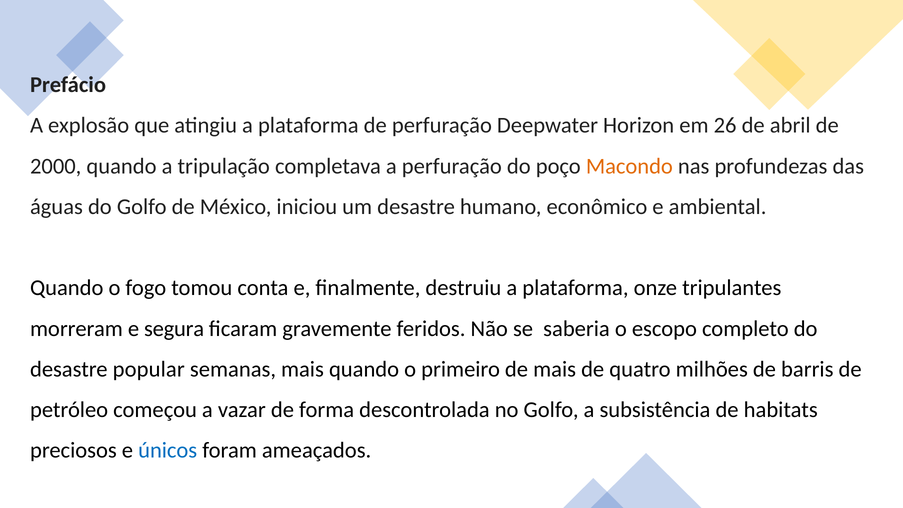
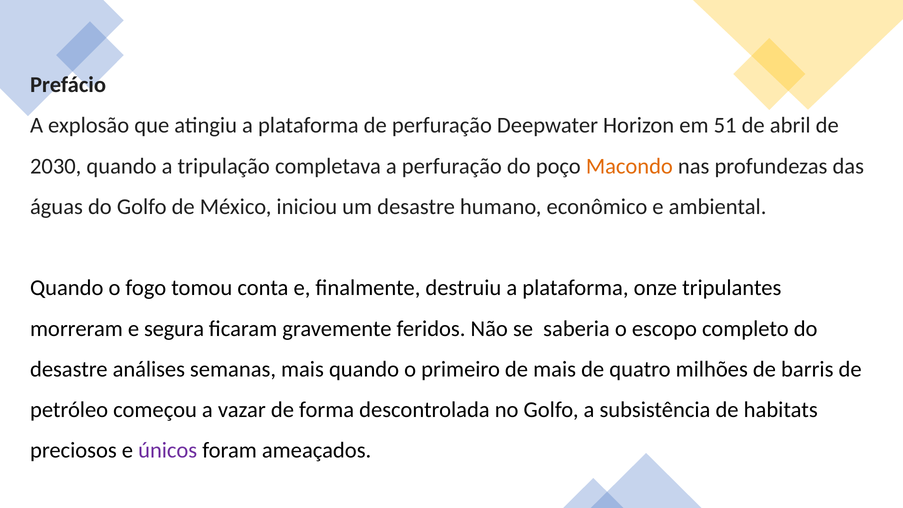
26: 26 -> 51 (725, 125)
2000: 2000 -> 2030 (56, 166)
popular: popular -> análises (149, 369)
únicos colour: blue -> purple (168, 450)
